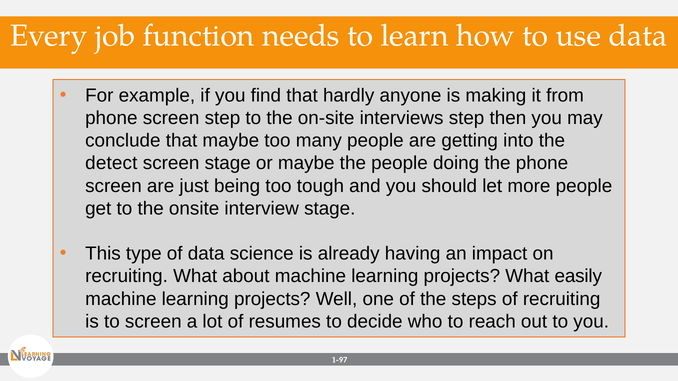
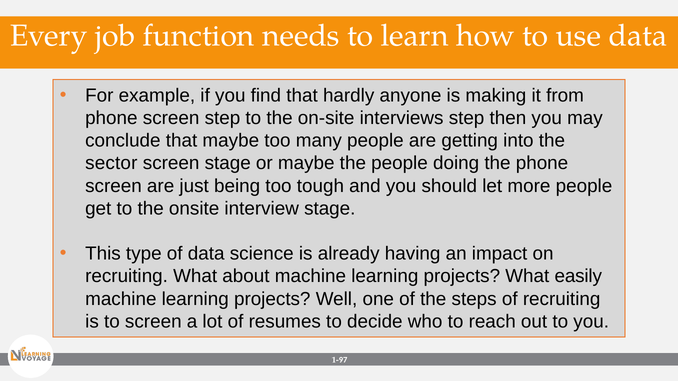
detect: detect -> sector (111, 163)
